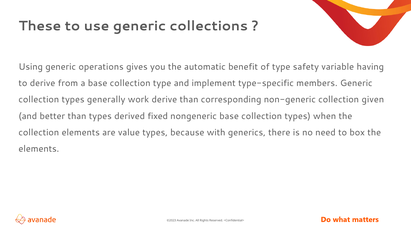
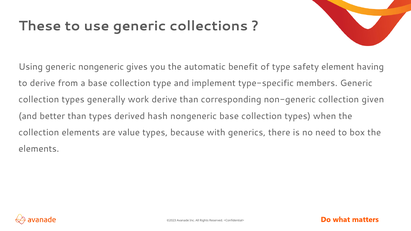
generic operations: operations -> nongeneric (101, 67)
variable: variable -> element (338, 67)
fixed: fixed -> hash (158, 116)
